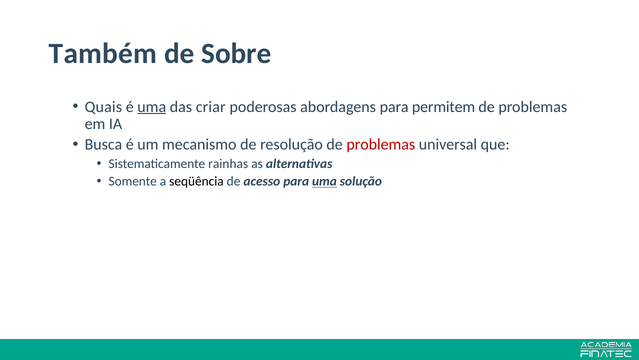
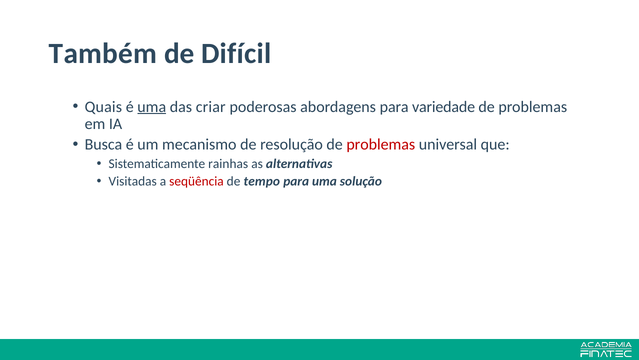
Sobre: Sobre -> Difícil (236, 54)
permitem: permitem -> variedade (444, 107)
Somente: Somente -> Visitadas (133, 181)
seqüência colour: black -> red (196, 181)
acesso: acesso -> tempo (262, 181)
uma underline: present -> none (324, 181)
